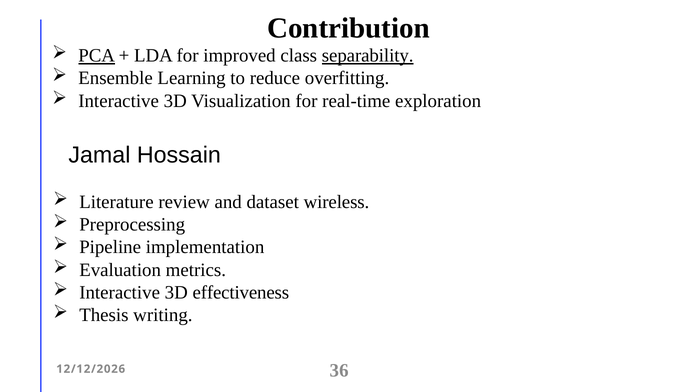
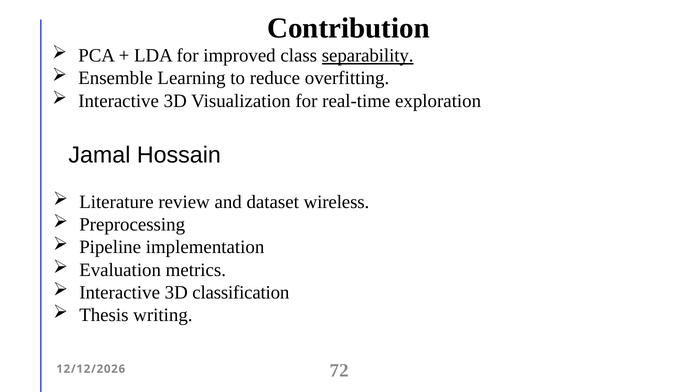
PCA underline: present -> none (97, 56)
effectiveness: effectiveness -> classification (241, 293)
36: 36 -> 72 (339, 370)
